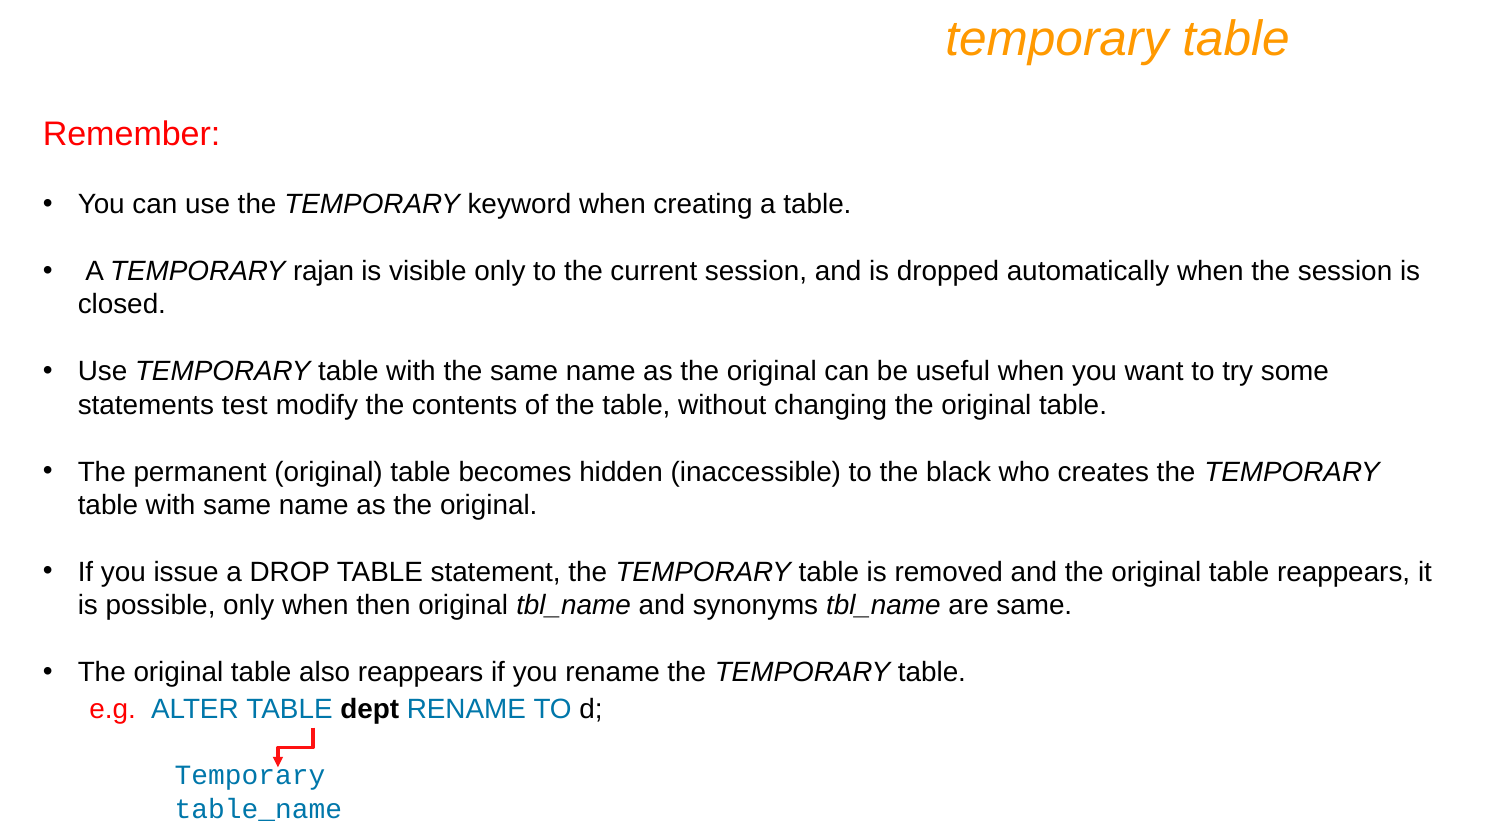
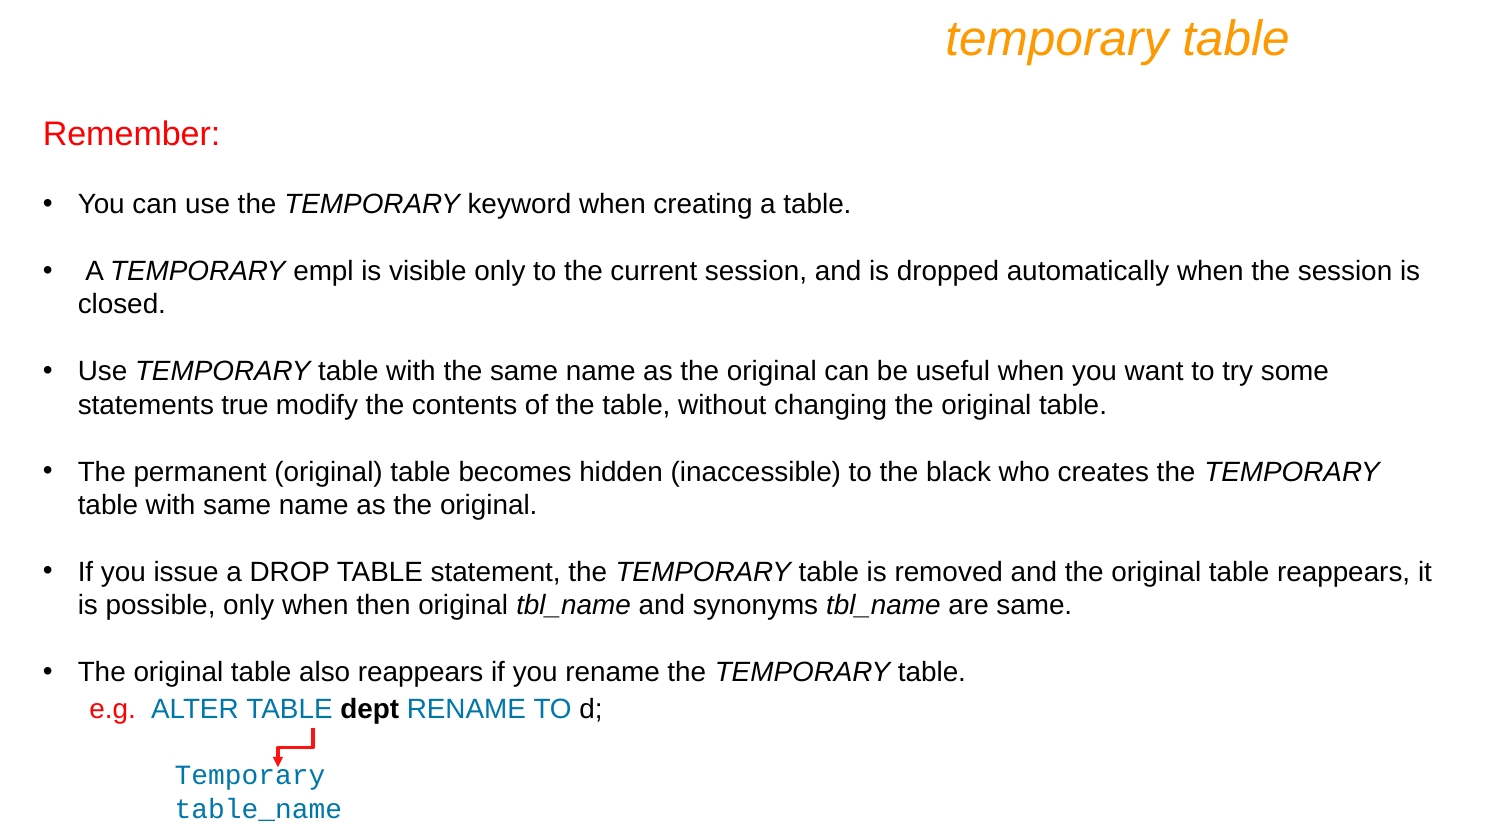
rajan: rajan -> empl (323, 271)
test: test -> true (245, 405)
